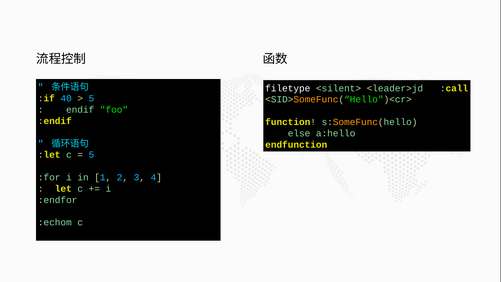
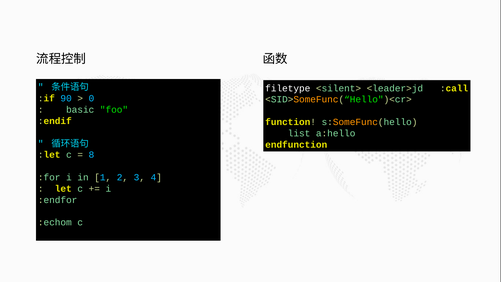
40: 40 -> 90 (66, 98)
5: 5 -> 0 (91, 98)
endif: endif -> basic (80, 110)
else: else -> list (299, 133)
5: 5 -> 8 (91, 155)
